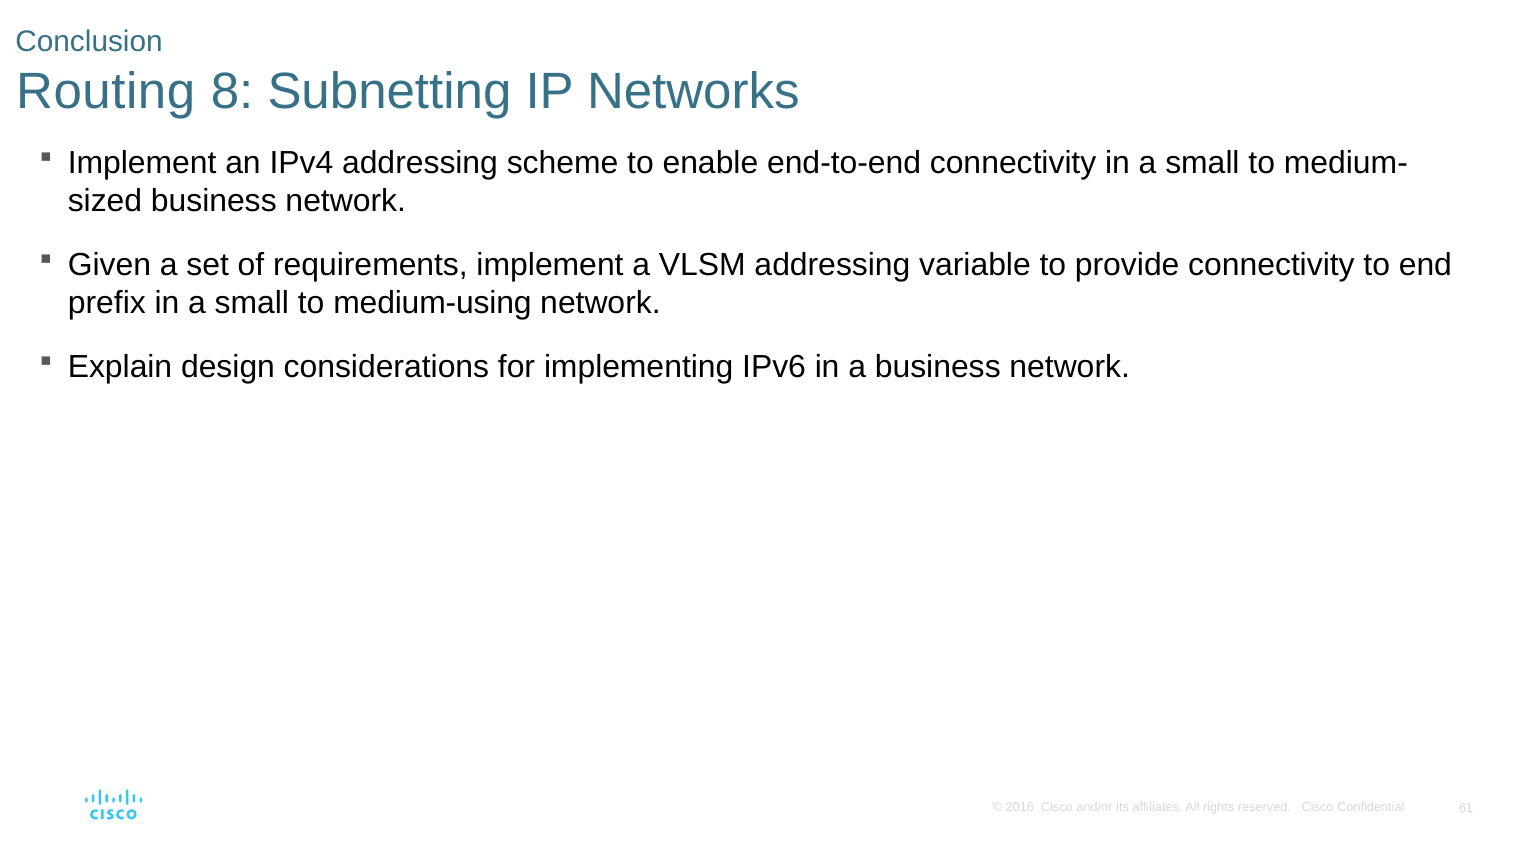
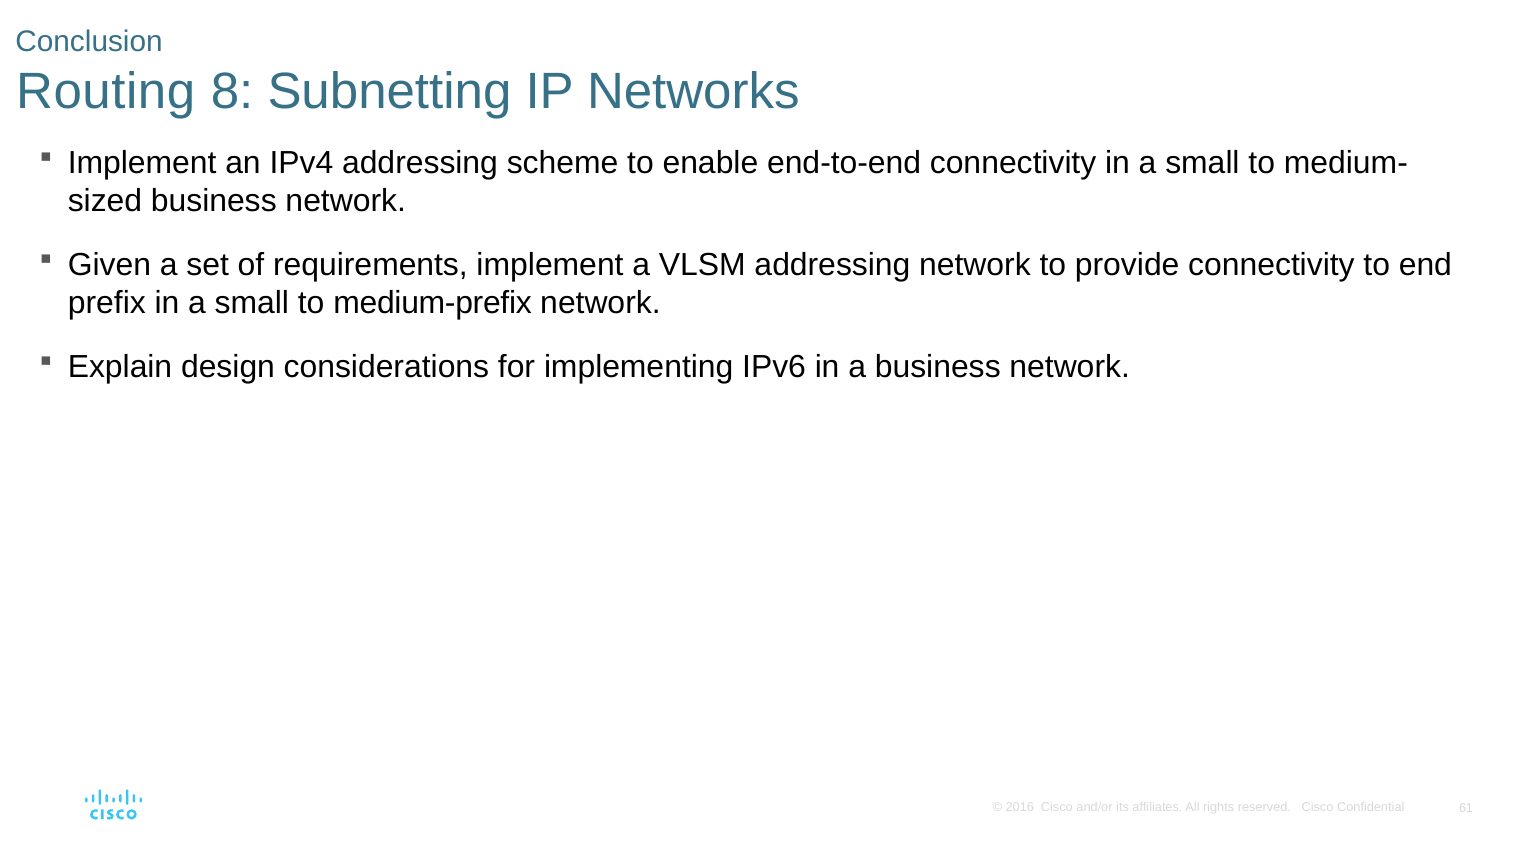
addressing variable: variable -> network (975, 265)
medium-using: medium-using -> medium-prefix (433, 303)
